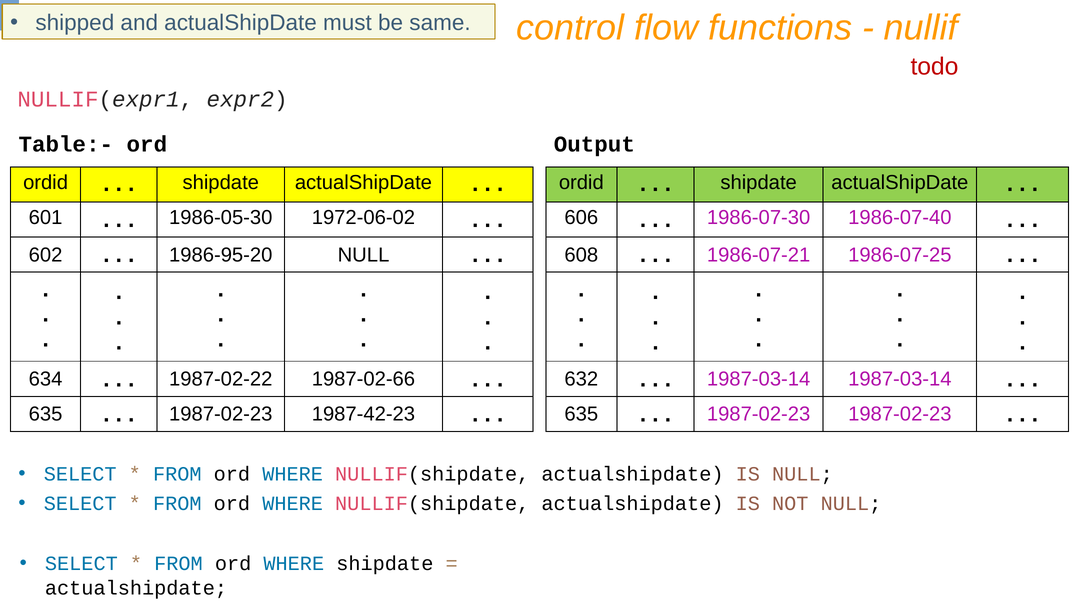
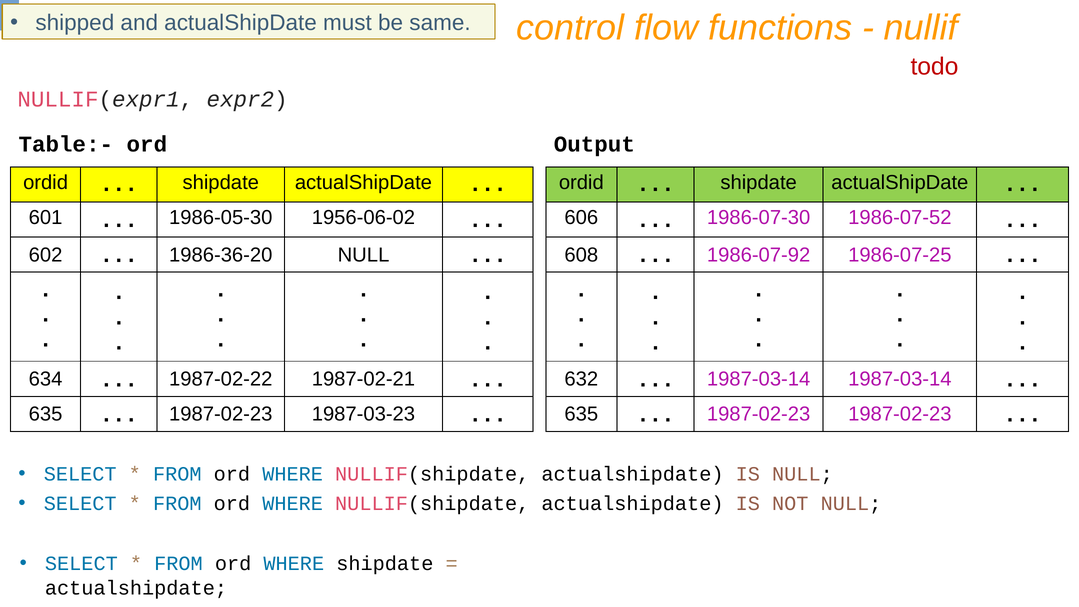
1972-06-02: 1972-06-02 -> 1956-06-02 (363, 218)
1986-07-40: 1986-07-40 -> 1986-07-52 (900, 218)
1986-95-20: 1986-95-20 -> 1986-36-20 (221, 255)
1986-07-21: 1986-07-21 -> 1986-07-92 (759, 255)
1987-02-66: 1987-02-66 -> 1987-02-21 (363, 379)
1987-42-23: 1987-42-23 -> 1987-03-23 (363, 414)
